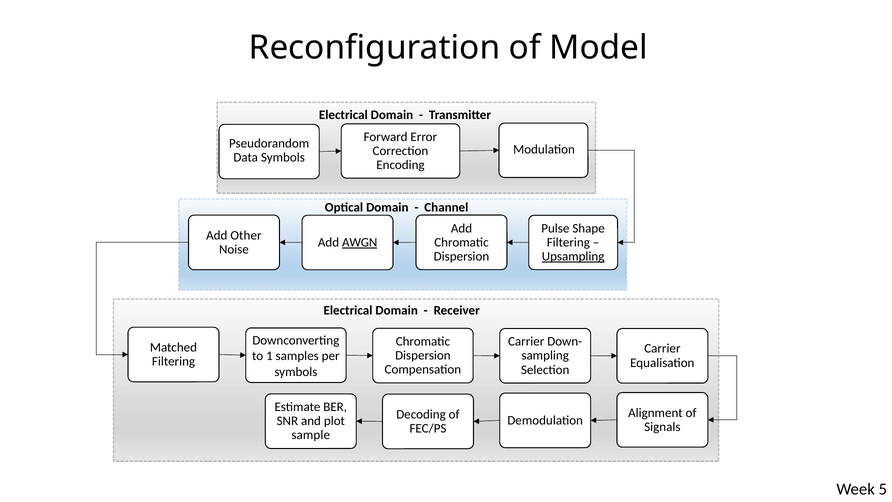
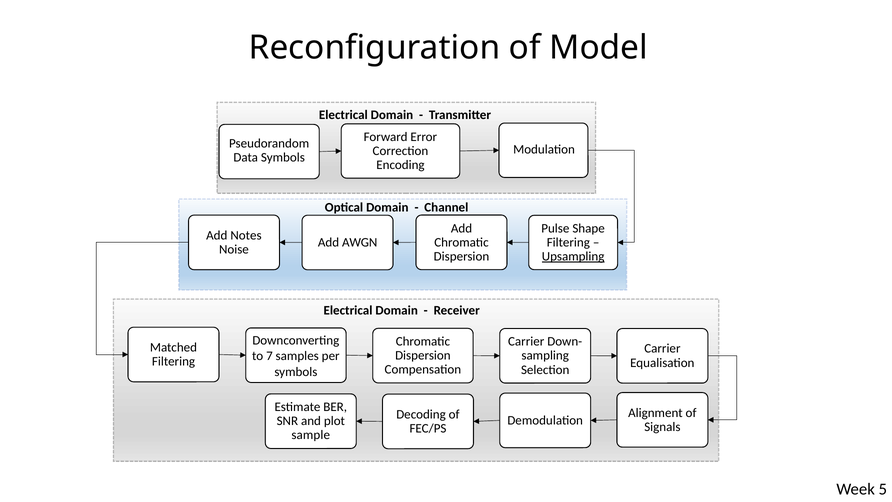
Other: Other -> Notes (246, 235)
AWGN underline: present -> none (360, 242)
1: 1 -> 7 (269, 356)
